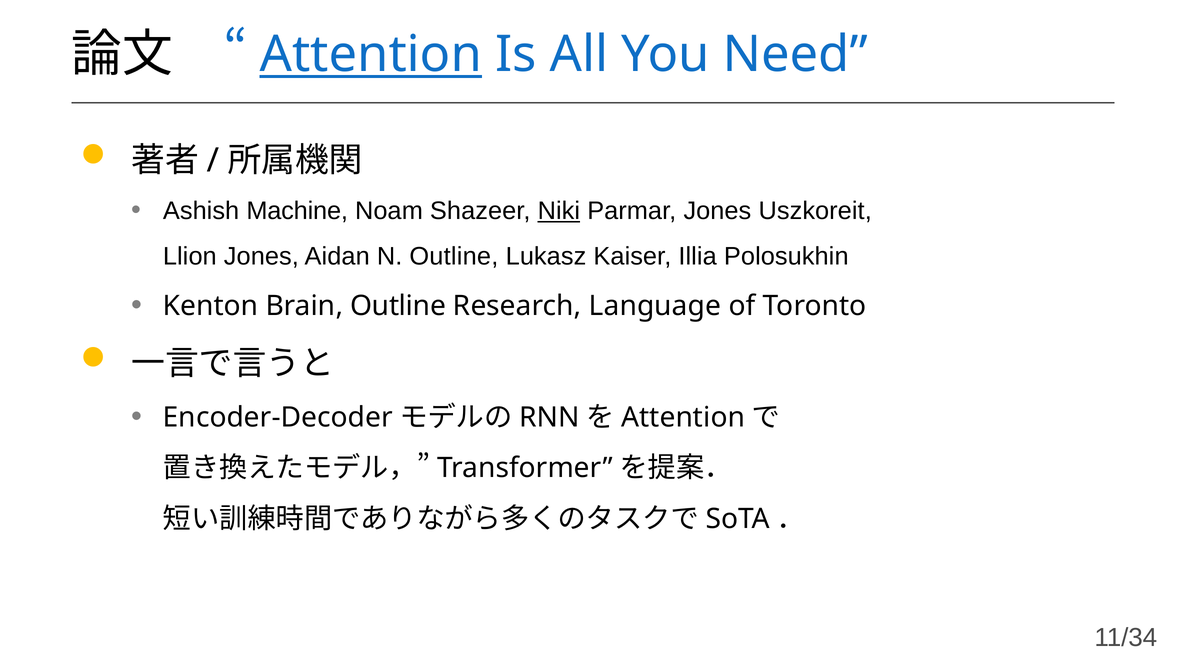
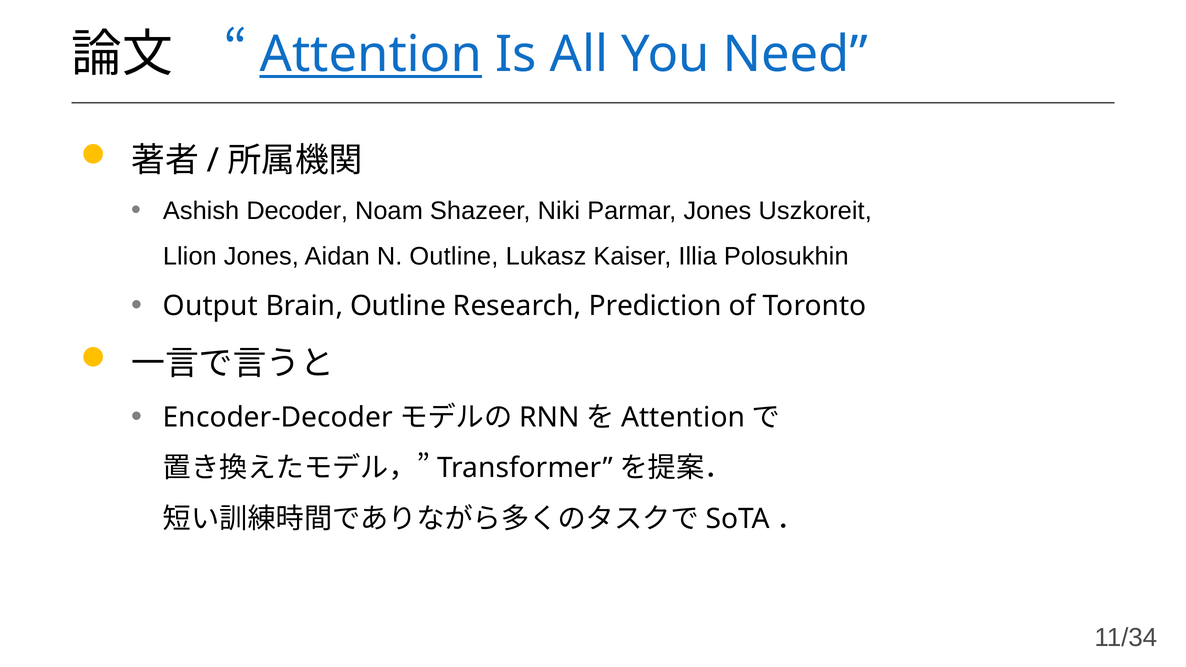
Machine: Machine -> Decoder (297, 211)
Niki underline: present -> none (559, 211)
Kenton: Kenton -> Output (210, 306)
Language: Language -> Prediction (655, 306)
